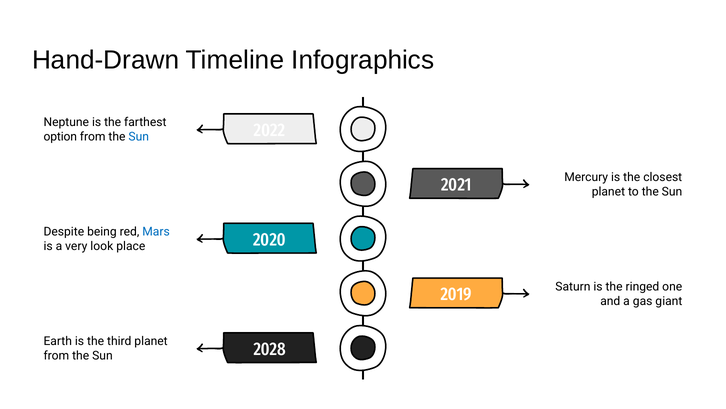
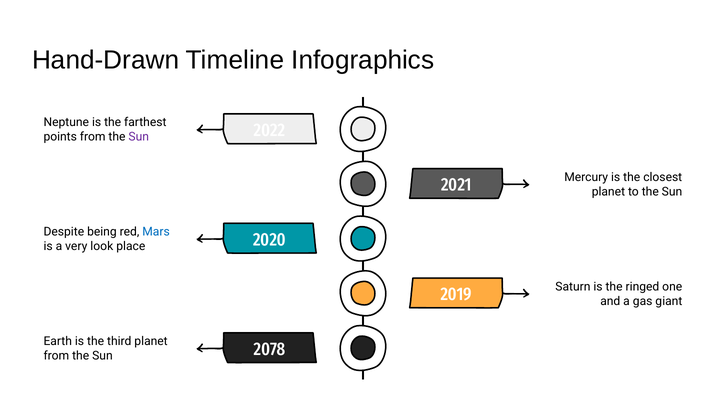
option: option -> points (60, 137)
Sun colour: blue -> purple (139, 137)
2028: 2028 -> 2078 (270, 348)
